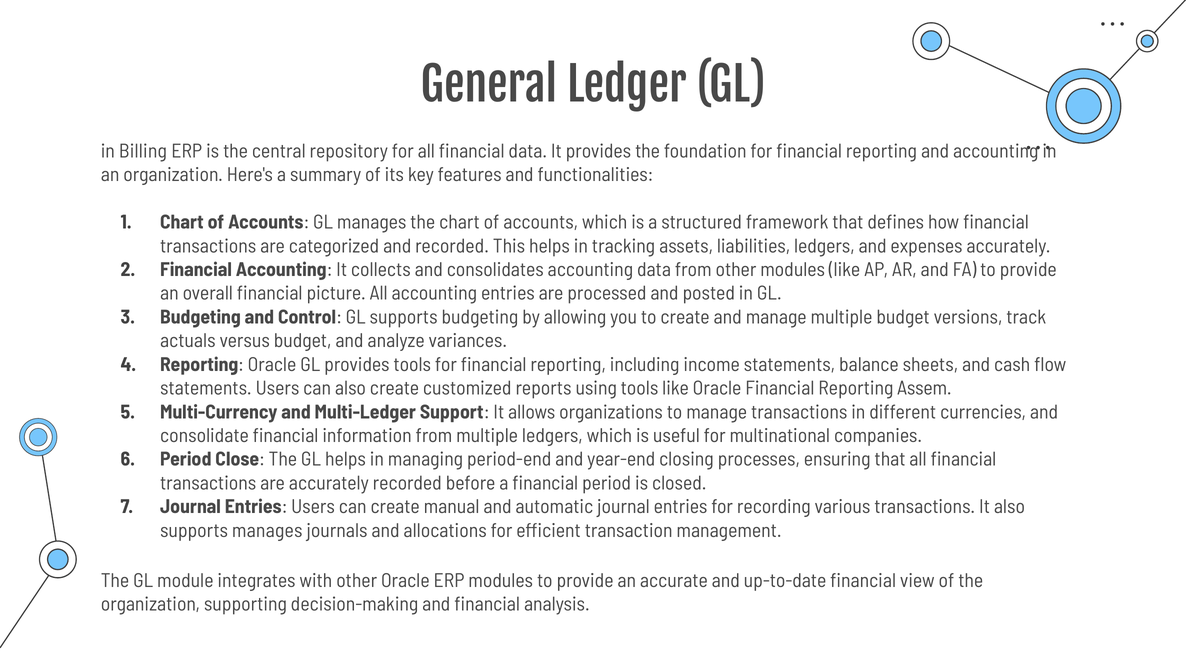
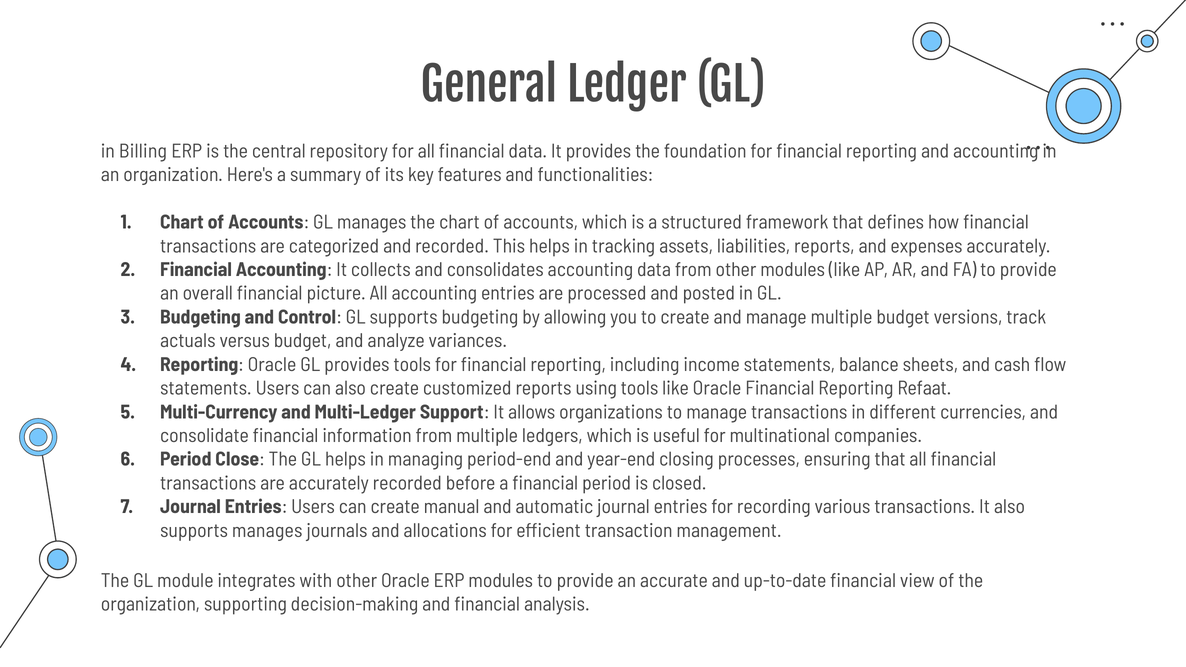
liabilities ledgers: ledgers -> reports (824, 246)
Assem: Assem -> Refaat (924, 388)
